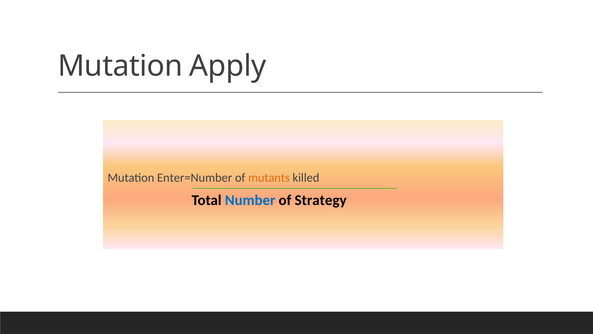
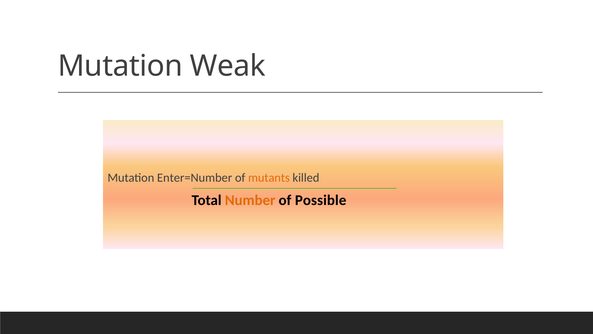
Apply: Apply -> Weak (228, 66)
Number colour: blue -> orange (250, 200)
Strategy: Strategy -> Possible (321, 200)
